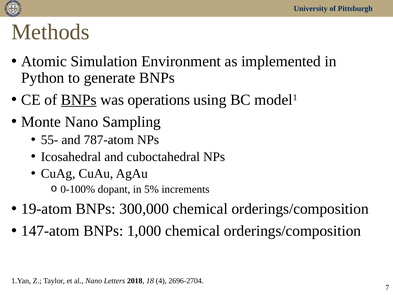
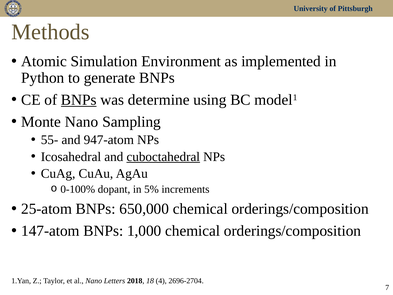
operations: operations -> determine (159, 100)
787-atom: 787-atom -> 947-atom (109, 140)
cuboctahedral underline: none -> present (163, 157)
19-atom: 19-atom -> 25-atom (47, 209)
300,000: 300,000 -> 650,000 (144, 209)
